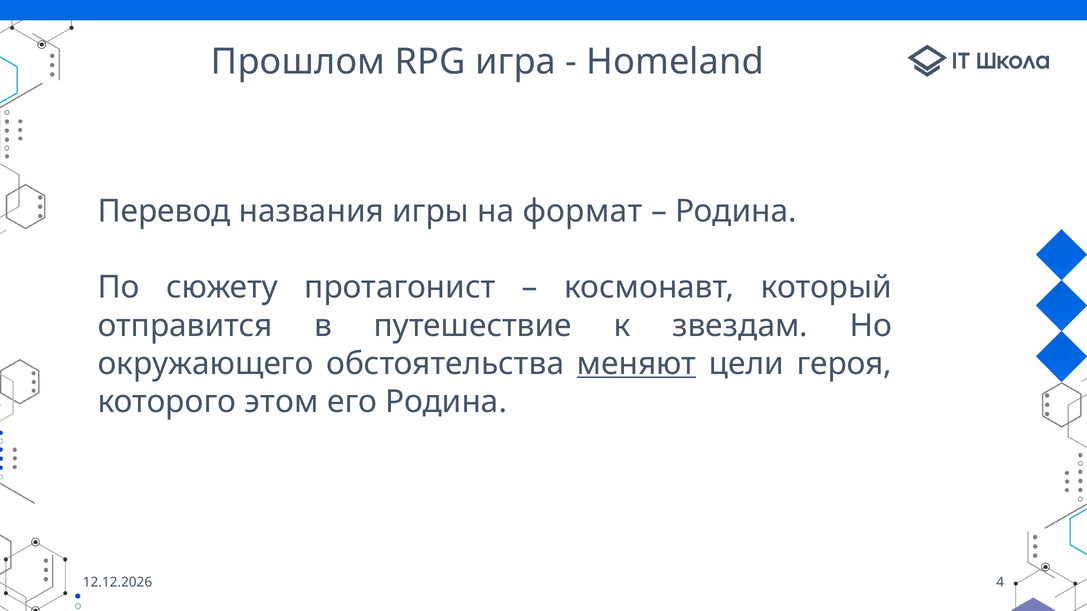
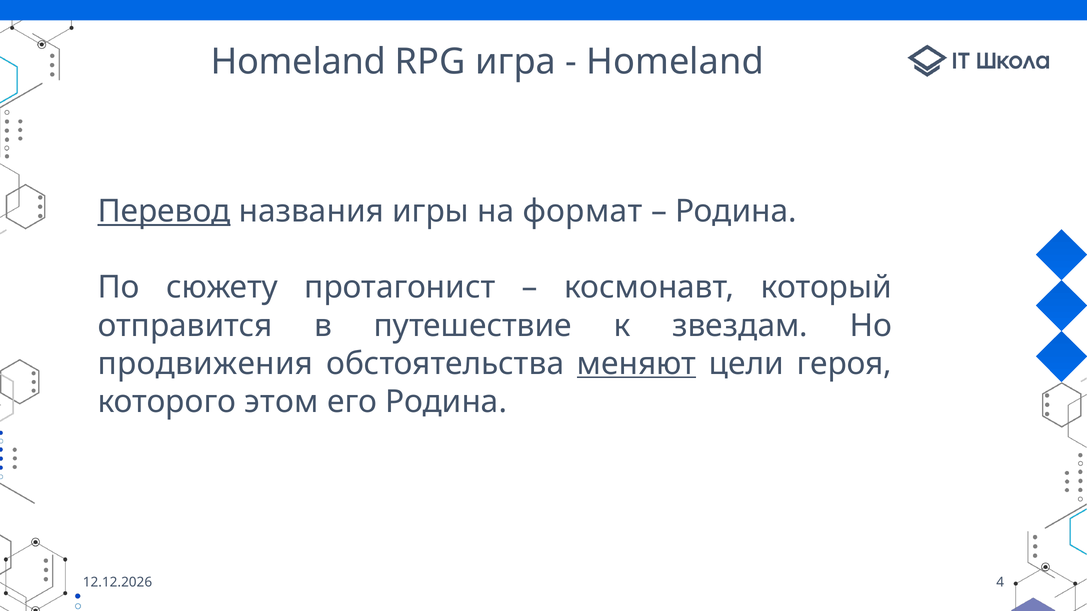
Прошлом: Прошлом -> Homeland (298, 62)
Перевод underline: none -> present (164, 212)
окружающего: окружающего -> продвижения (205, 364)
